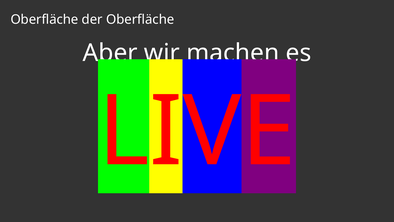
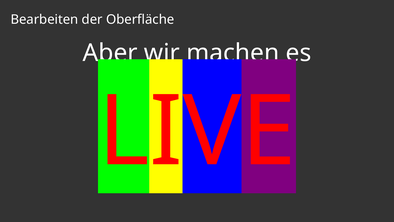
Oberfläche: Oberfläche -> Bearbeiten (44, 20)
